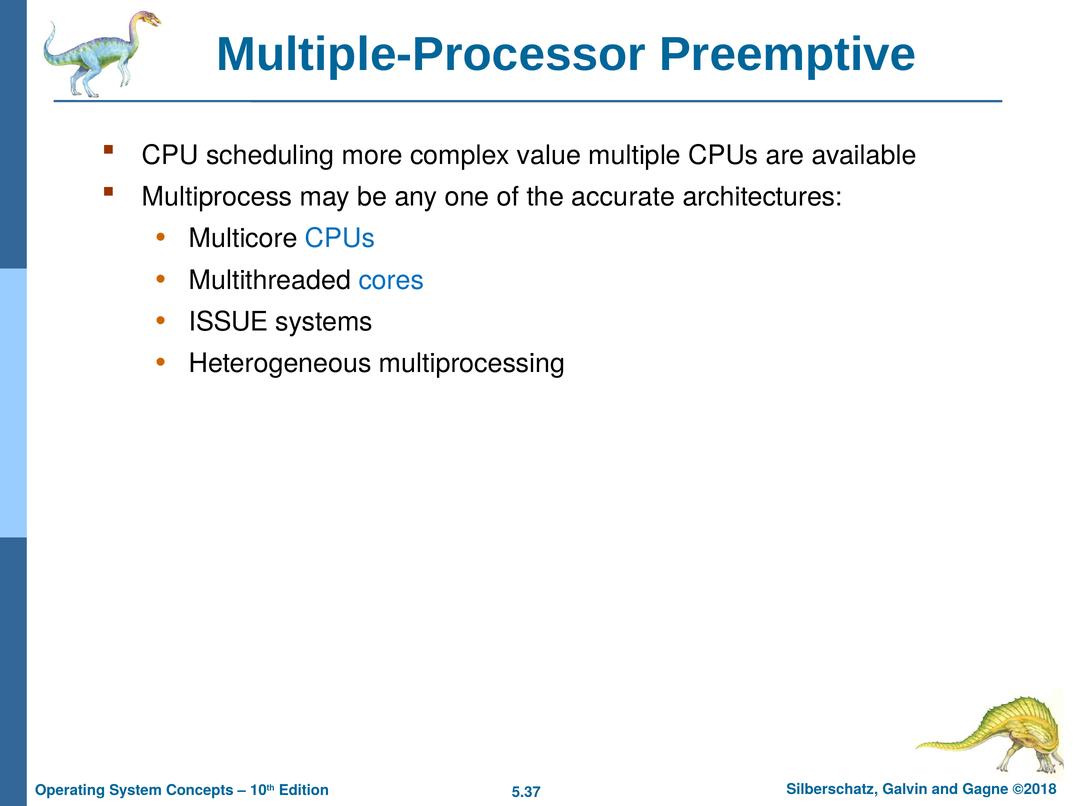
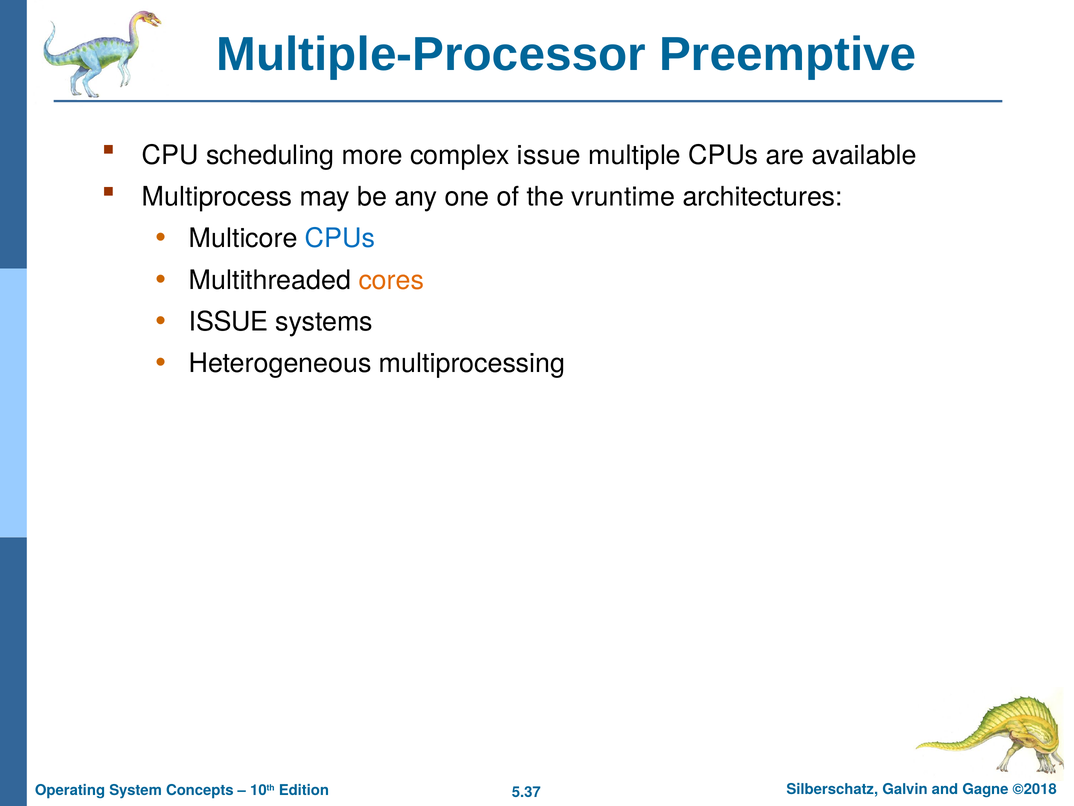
complex value: value -> issue (549, 155)
accurate: accurate -> vruntime (623, 197)
cores colour: blue -> orange (391, 280)
